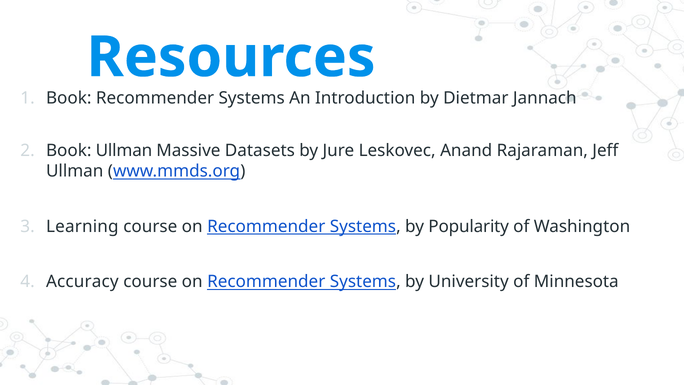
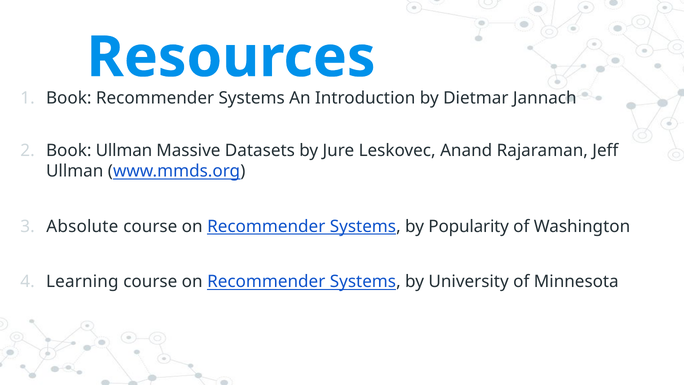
Learning: Learning -> Absolute (82, 226)
Accuracy: Accuracy -> Learning (82, 281)
